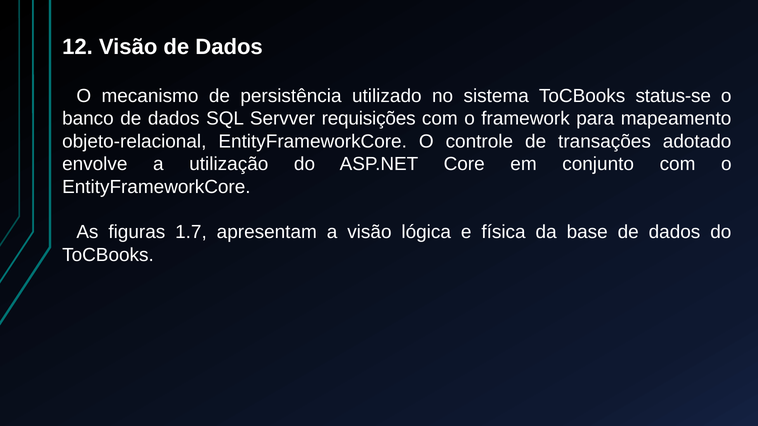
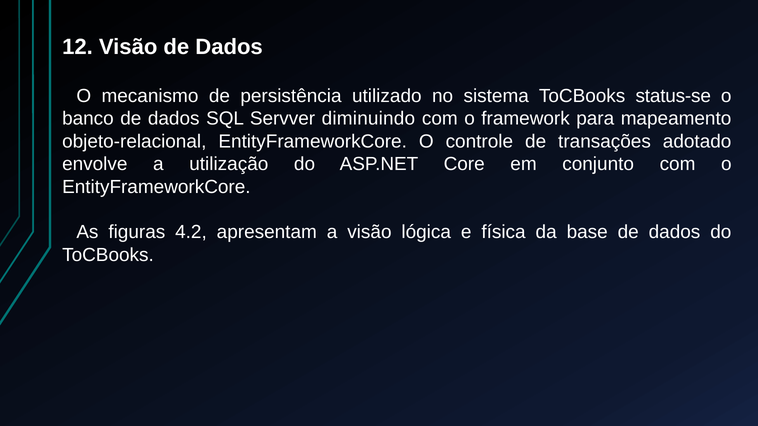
requisições: requisições -> diminuindo (368, 119)
1.7: 1.7 -> 4.2 (191, 233)
